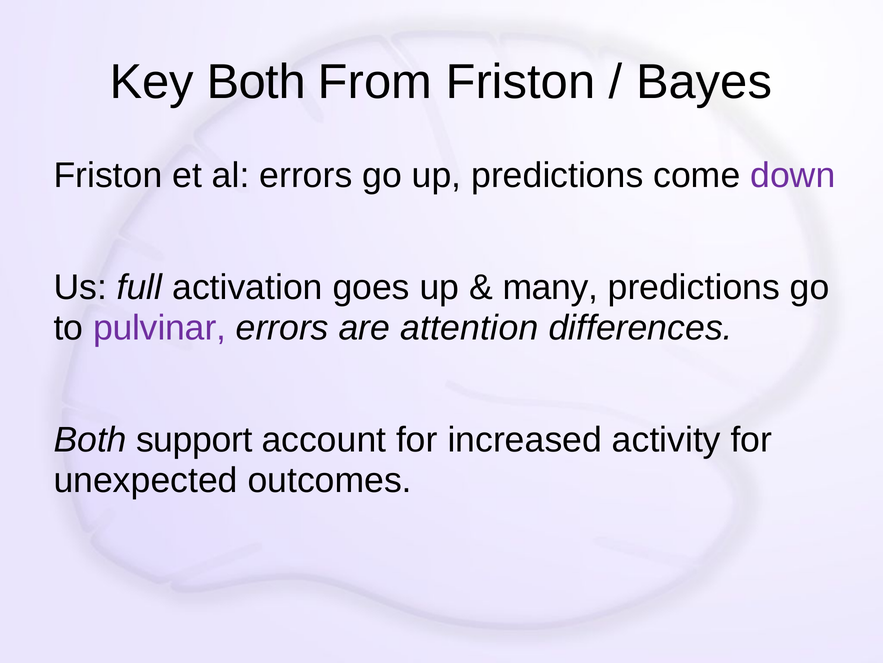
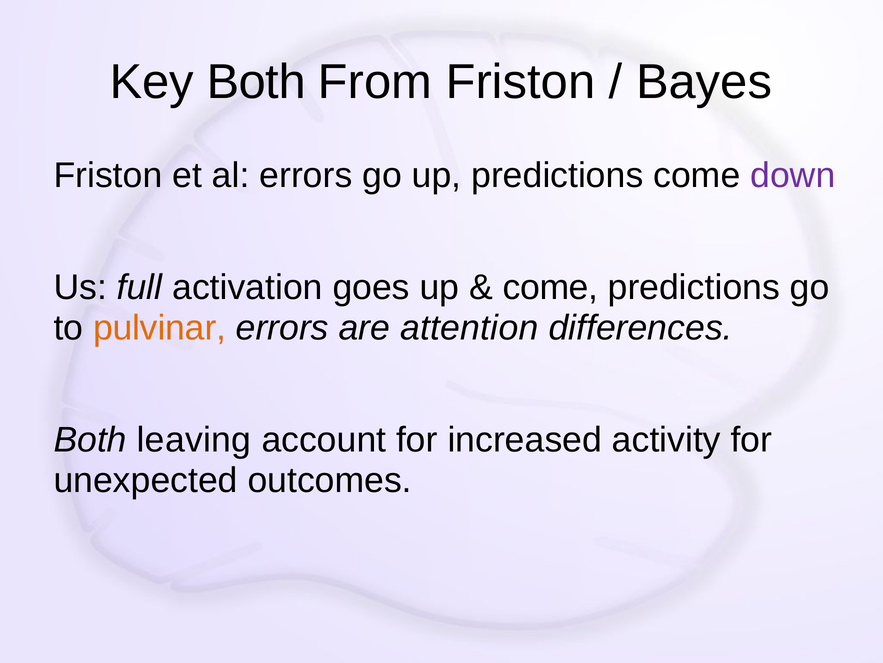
many: many -> come (550, 288)
pulvinar colour: purple -> orange (160, 328)
support: support -> leaving (194, 440)
